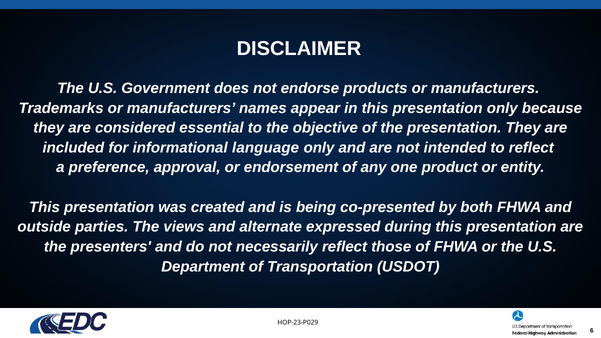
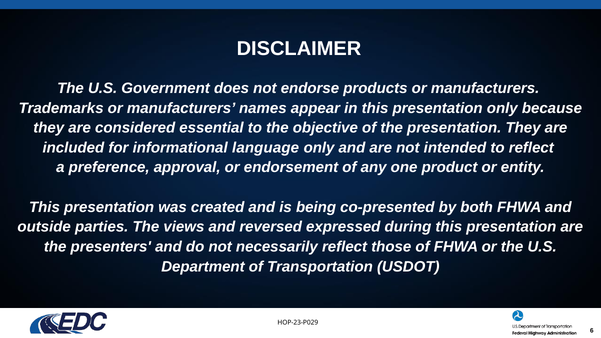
alternate: alternate -> reversed (271, 227)
